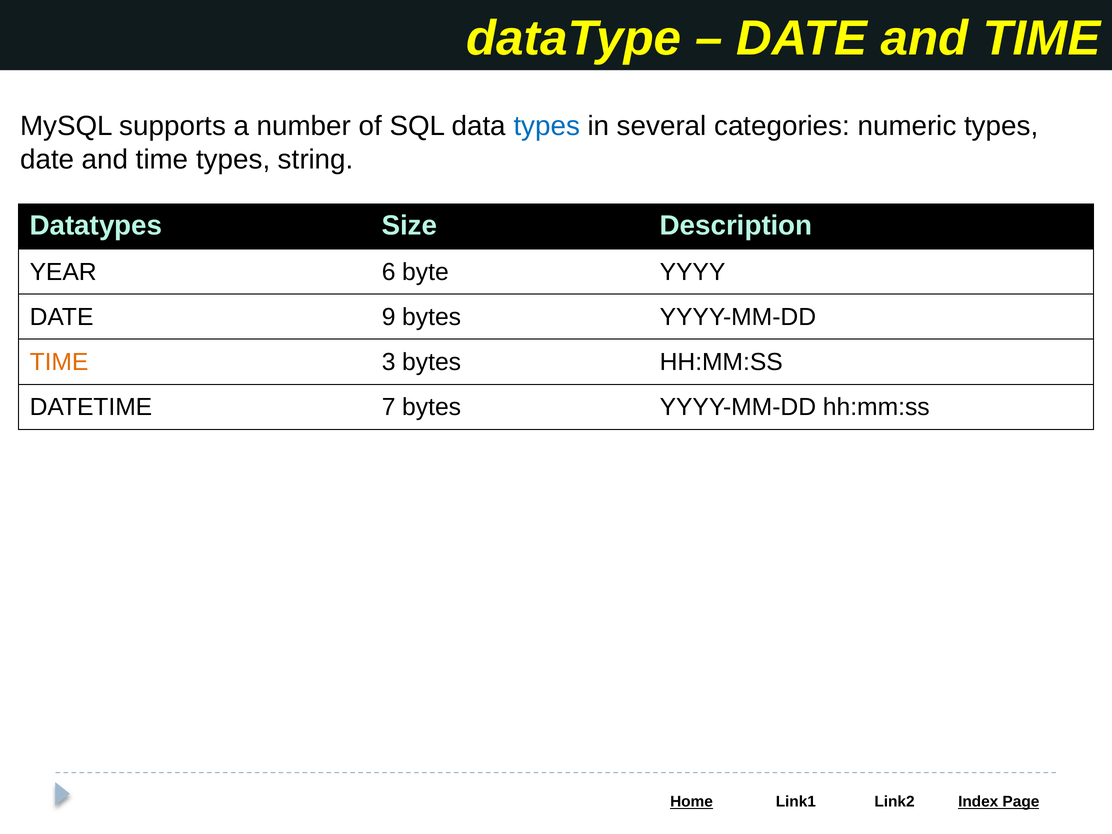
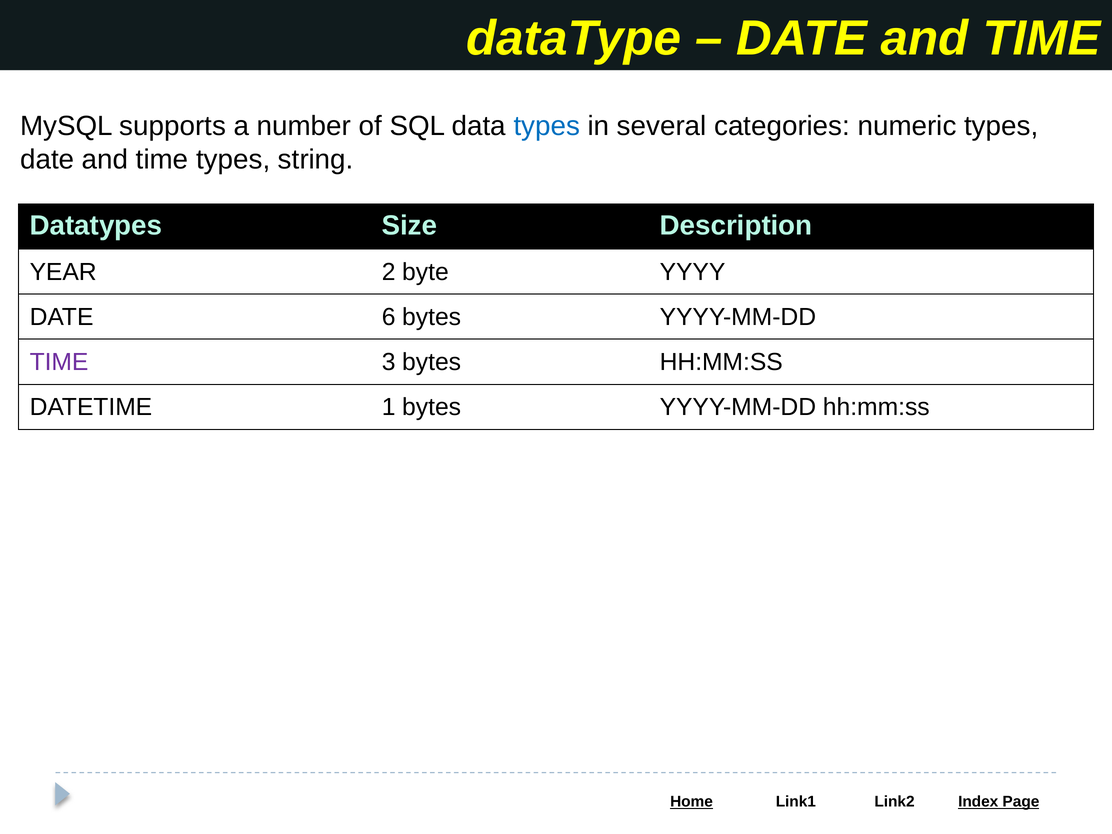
6: 6 -> 2 (389, 272)
9: 9 -> 6 (389, 317)
TIME colour: orange -> purple (59, 362)
7: 7 -> 1 (389, 407)
